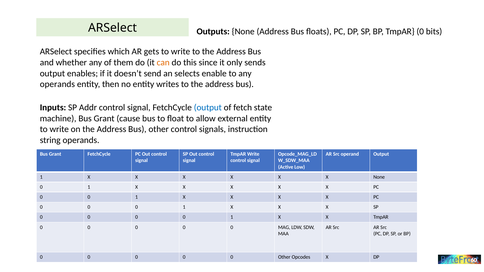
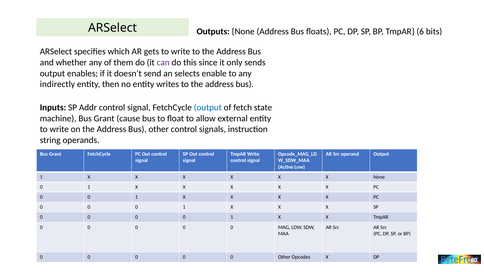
BP TmpAR 0: 0 -> 6 (420, 31)
can colour: orange -> purple (163, 63)
operands: operands -> indirectly (57, 84)
